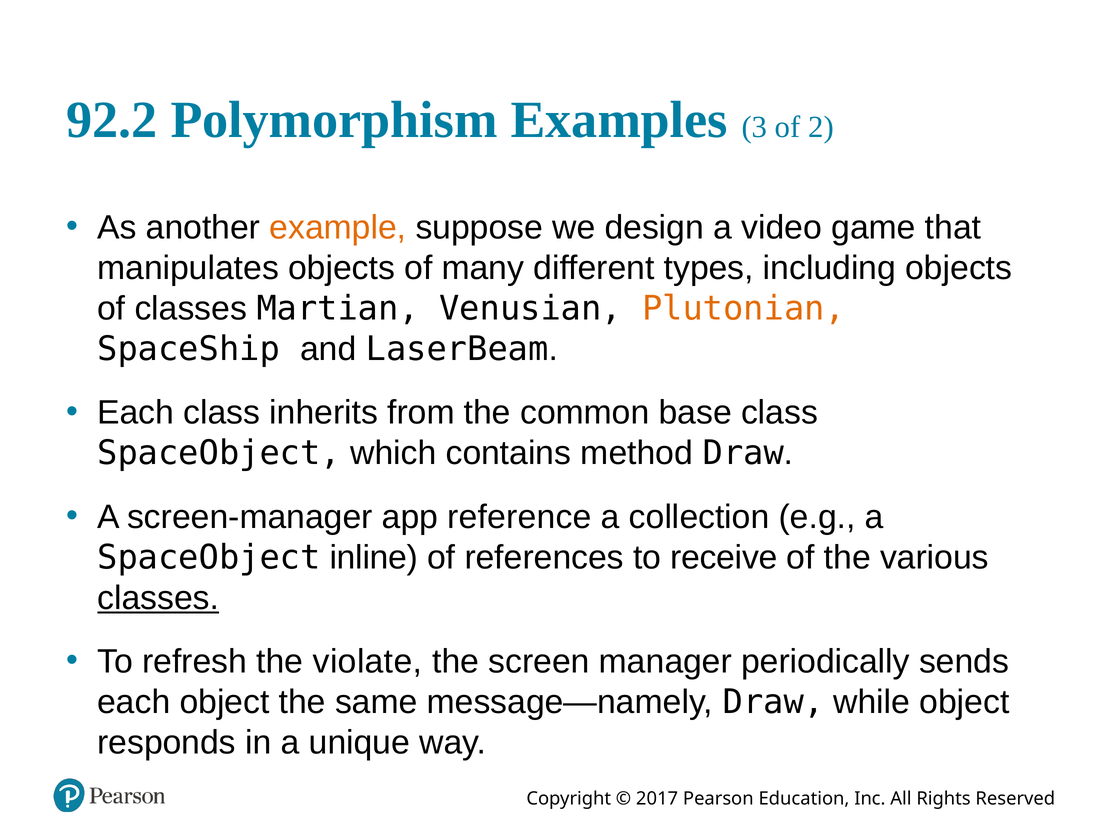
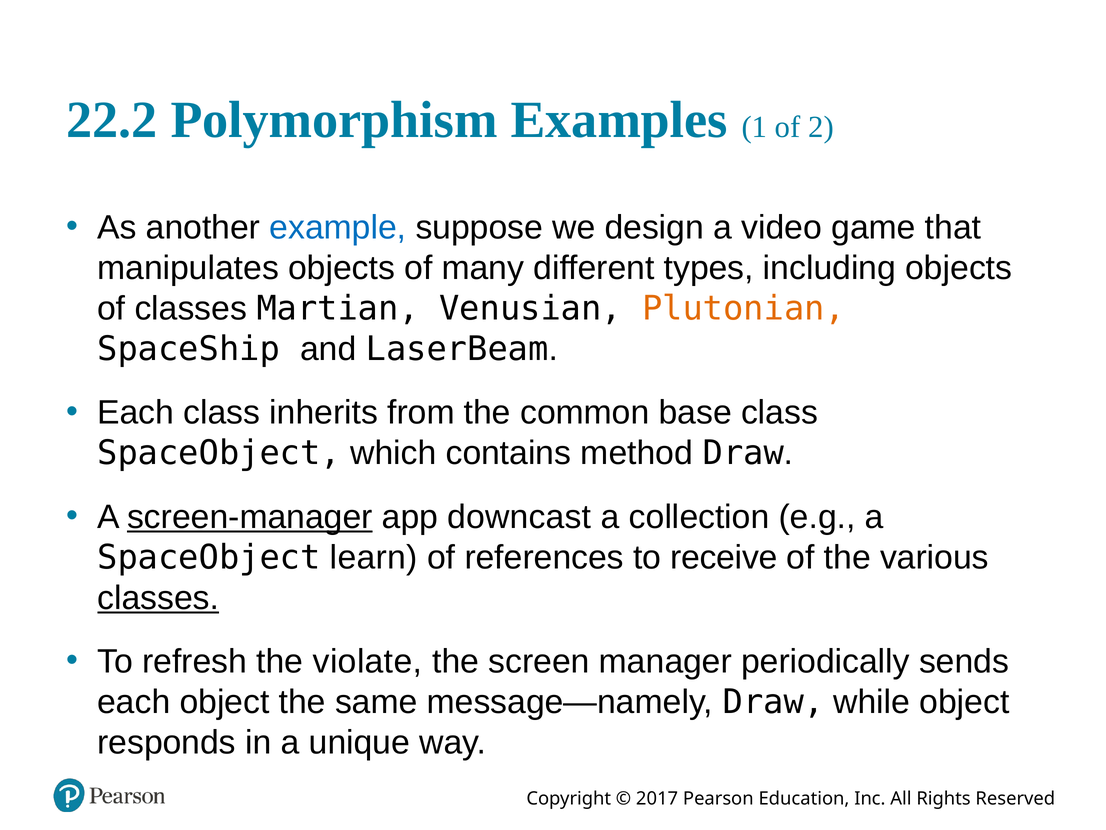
92.2: 92.2 -> 22.2 (112, 120)
3: 3 -> 1 (754, 127)
example colour: orange -> blue (338, 227)
screen-manager underline: none -> present (250, 517)
reference: reference -> downcast (519, 517)
inline: inline -> learn (374, 557)
